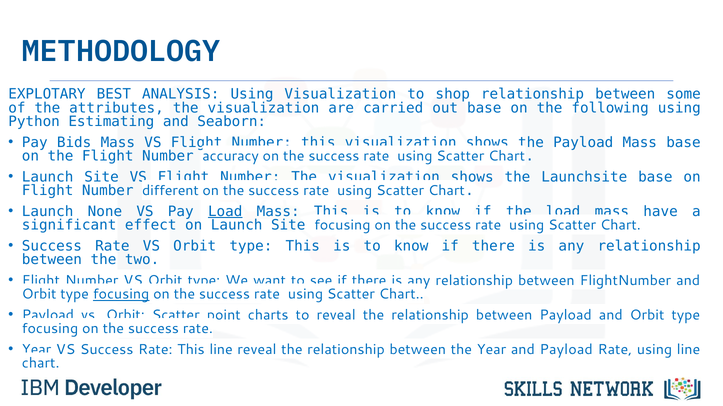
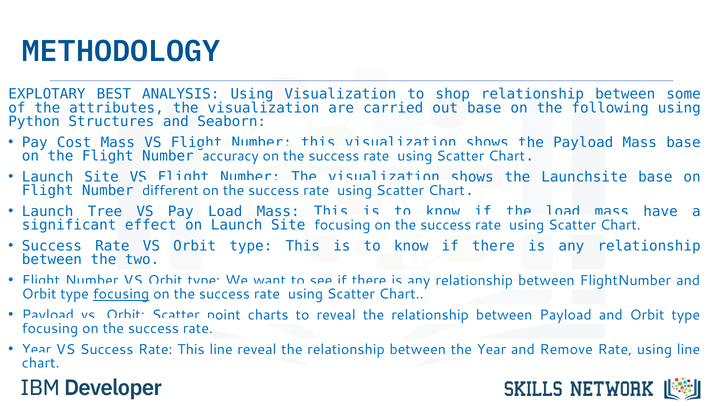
Estimating: Estimating -> Structures (111, 122)
Bids: Bids -> Cost (74, 143)
None: None -> Tree (105, 212)
Load underline: present -> none (225, 212)
and Payload: Payload -> Remove (566, 350)
